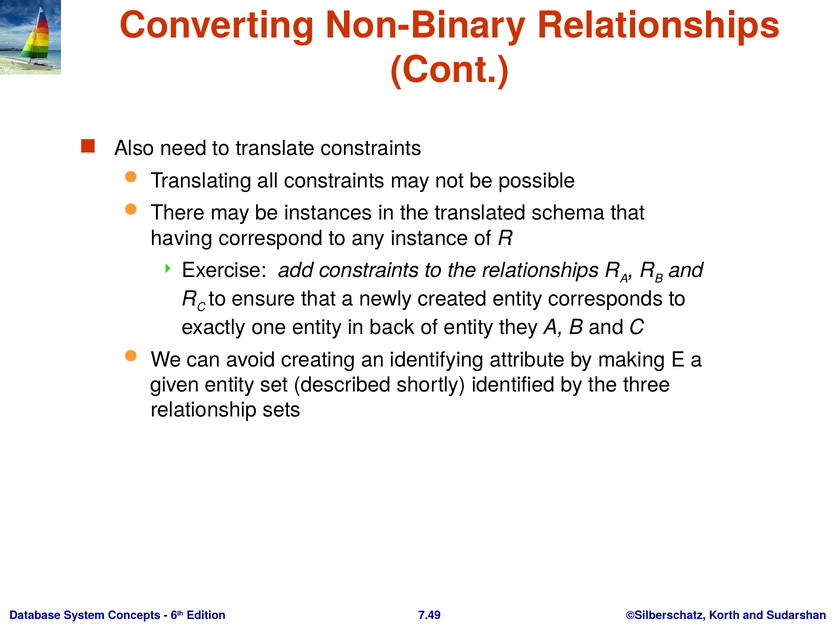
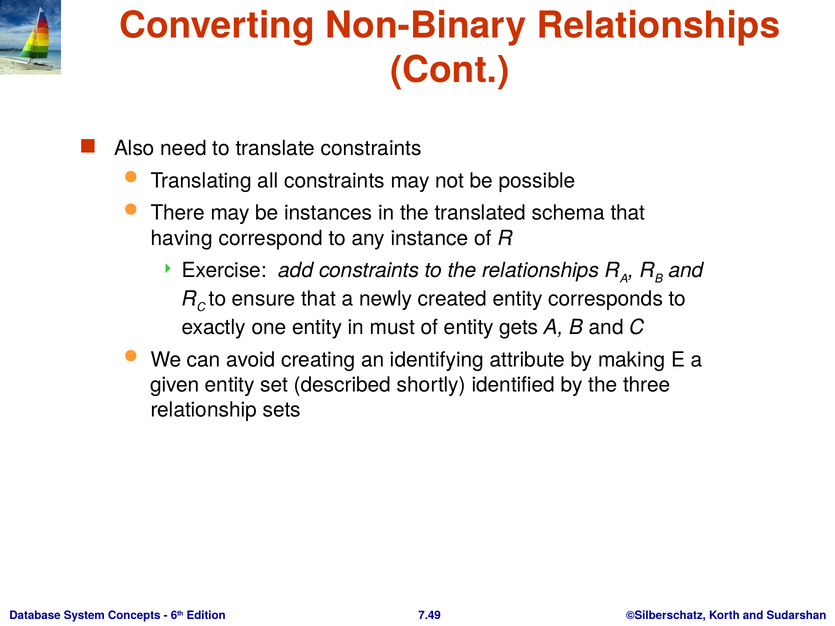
back: back -> must (392, 328)
they: they -> gets (519, 328)
